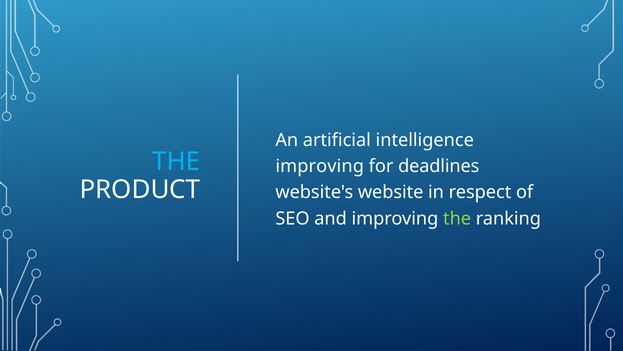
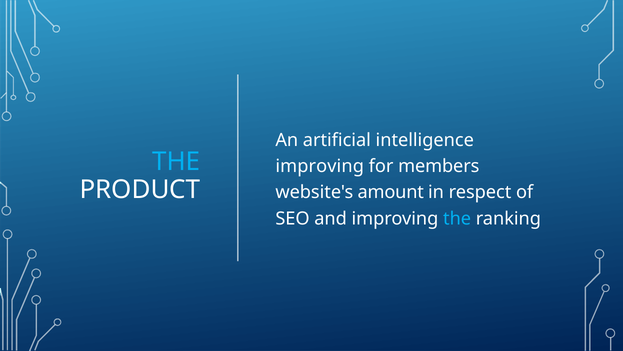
deadlines: deadlines -> members (439, 166)
website: website -> amount (391, 192)
the colour: light green -> light blue (457, 218)
